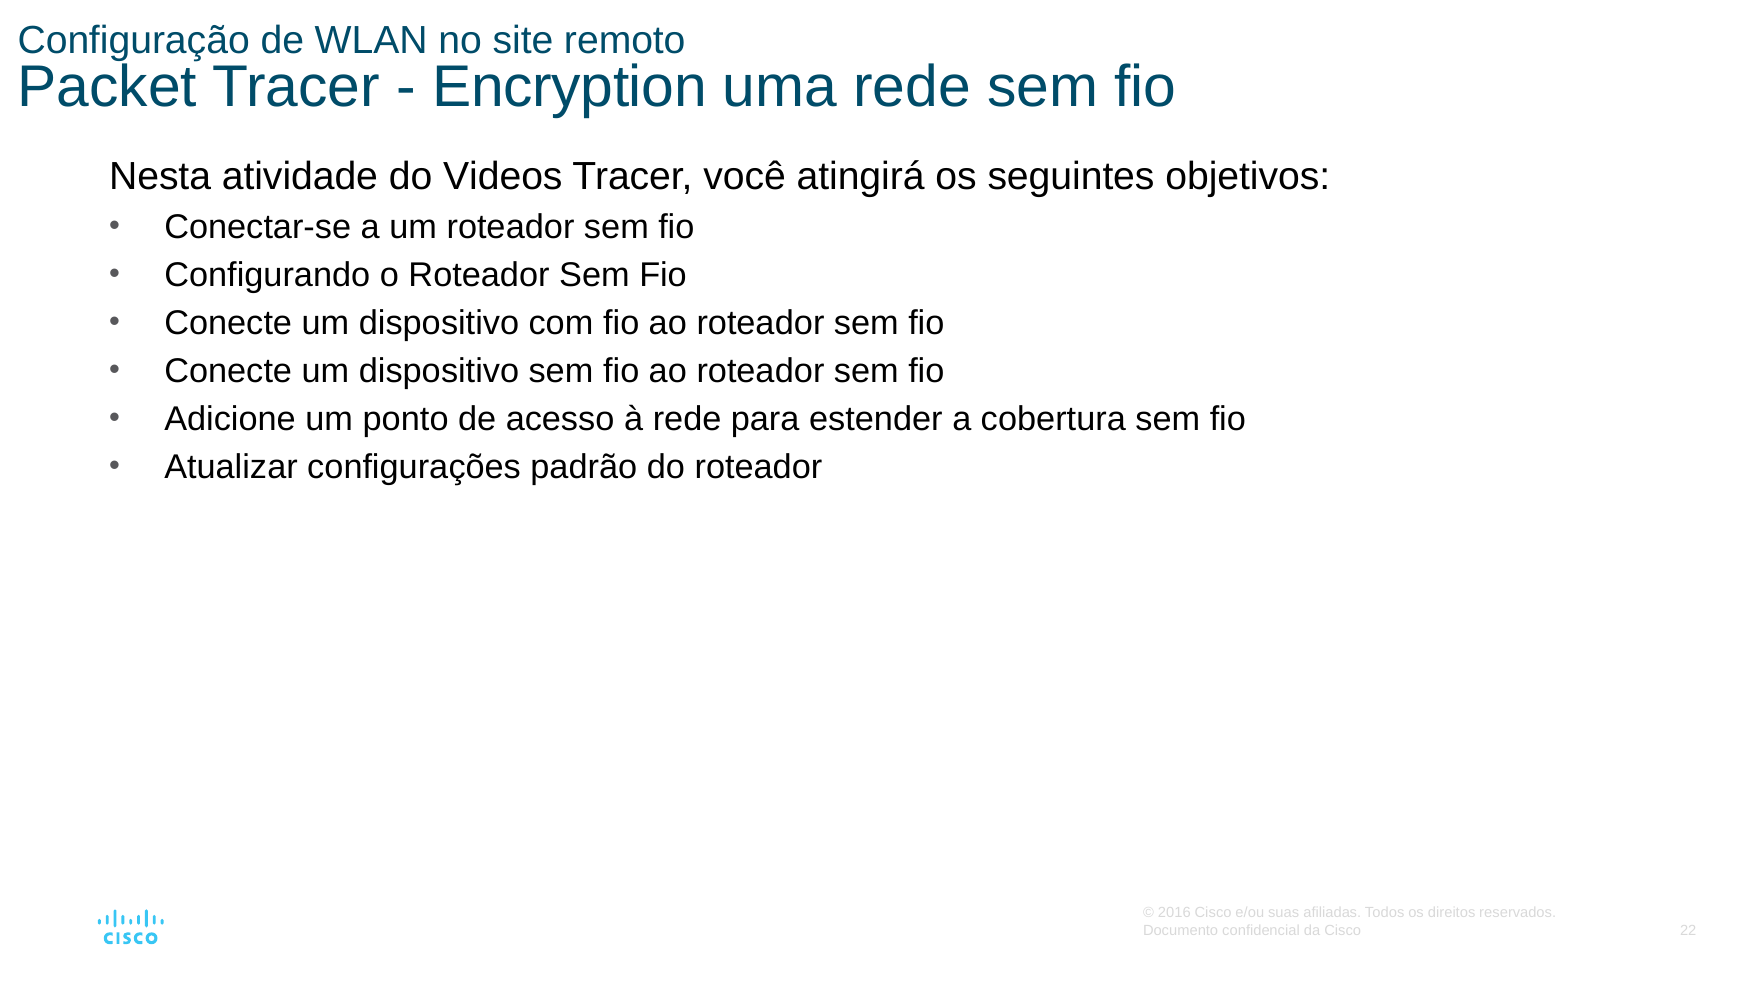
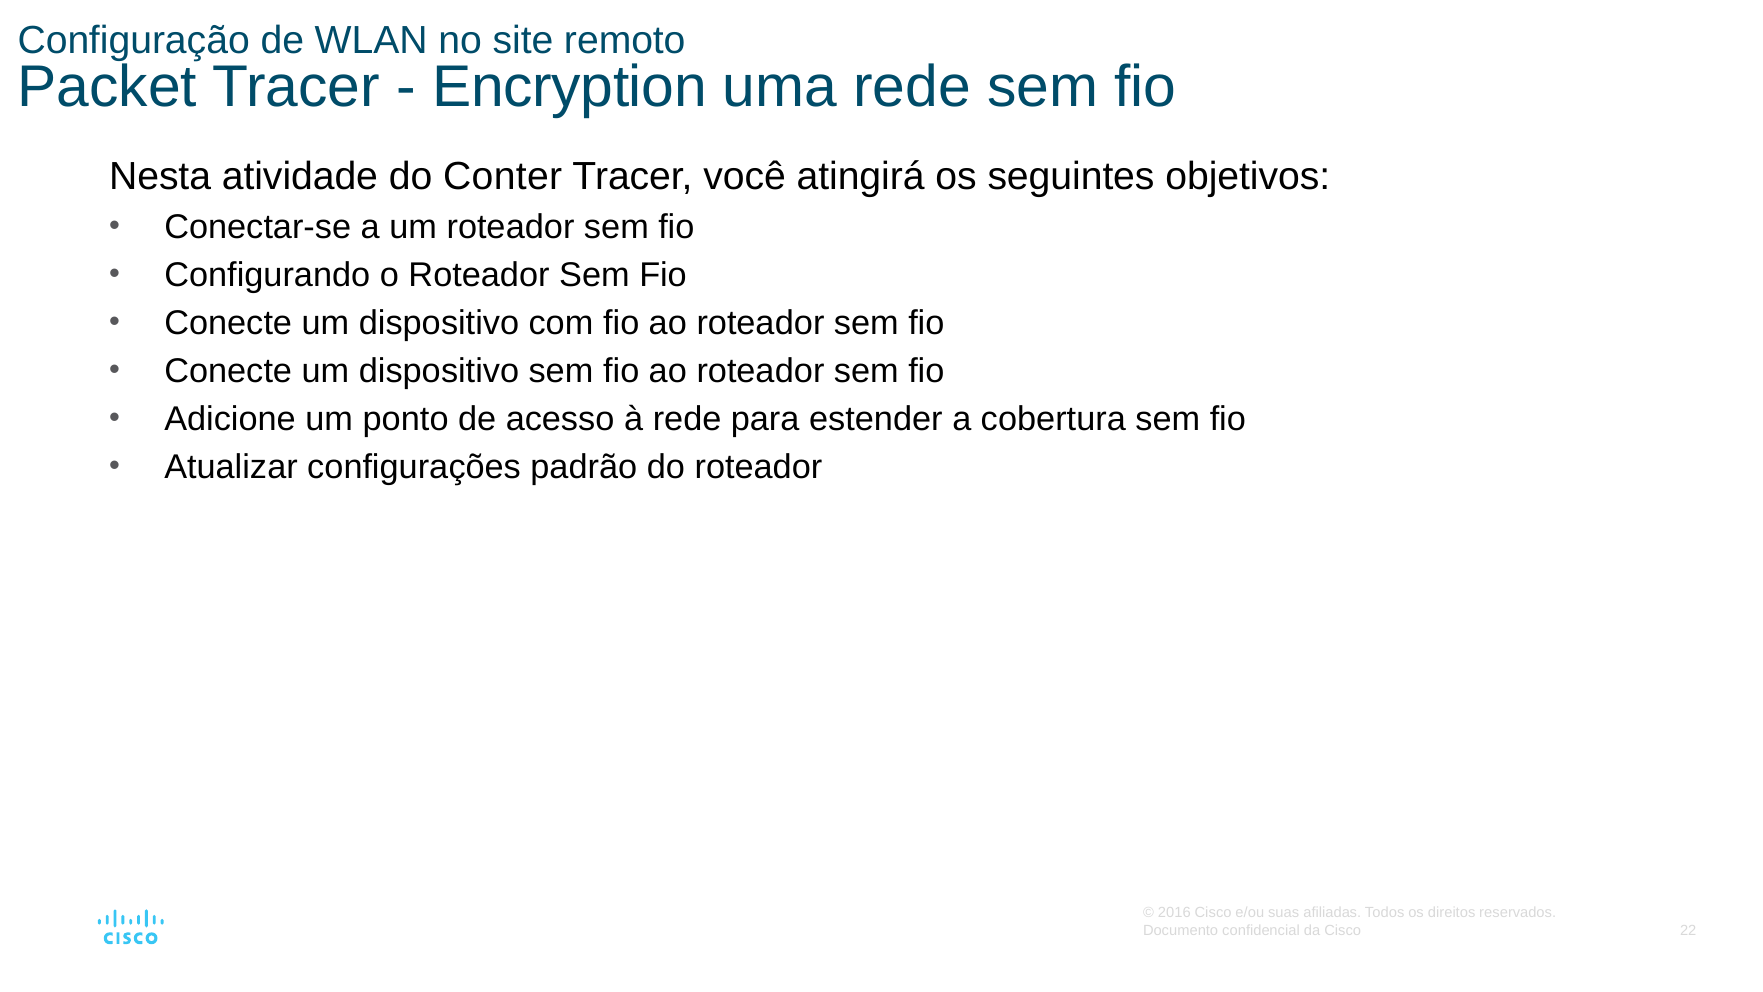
Videos: Videos -> Conter (503, 176)
